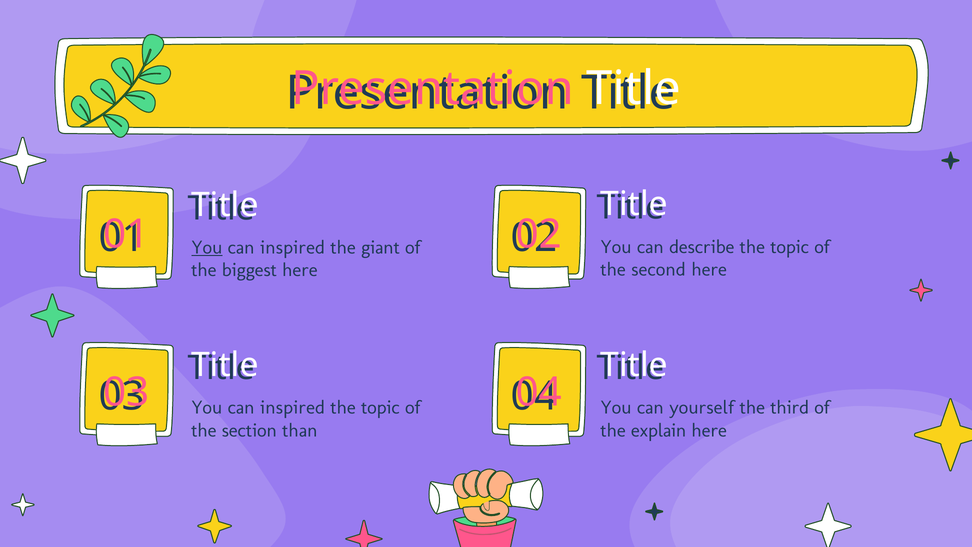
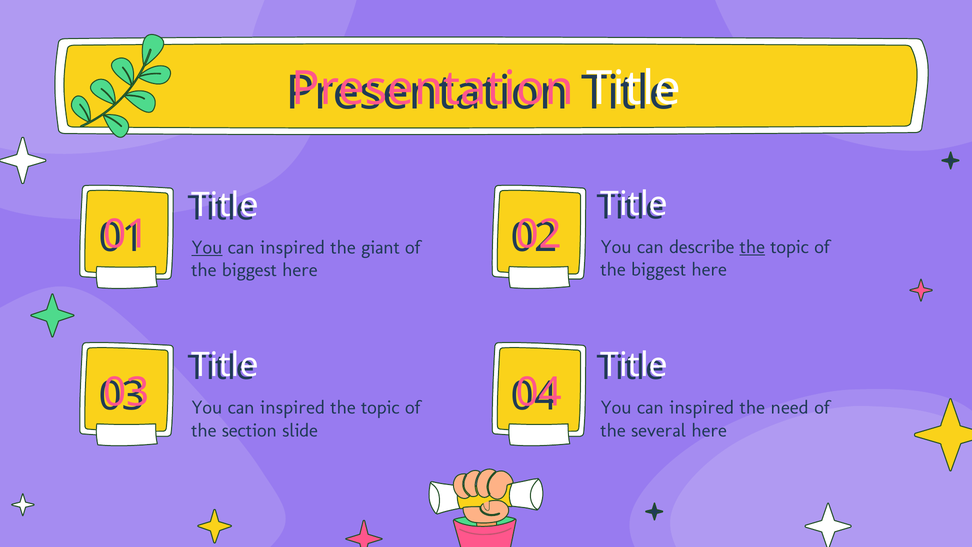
the underline: none -> present (752, 247)
second: second -> biggest (659, 269)
yourself: yourself -> inspired (702, 407)
third: third -> need (790, 407)
than: than -> slide (300, 430)
explain: explain -> several (659, 430)
